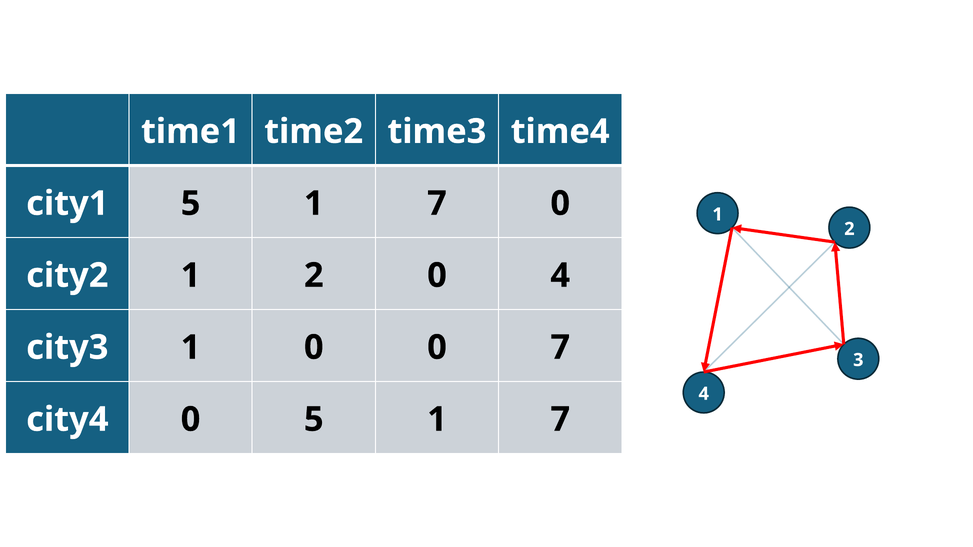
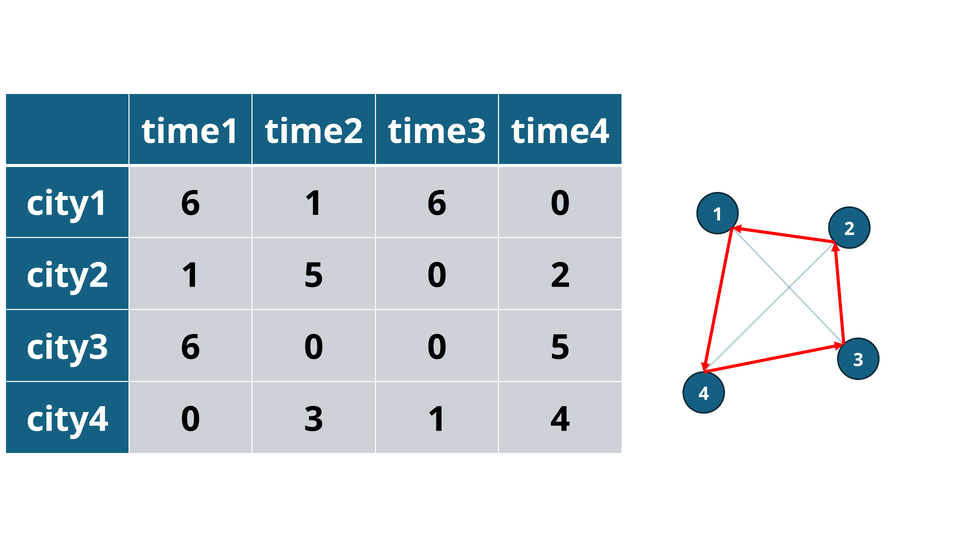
city1 5: 5 -> 6 (191, 204)
7: 7 -> 6 (437, 204)
1 2: 2 -> 5 (314, 276)
0 4: 4 -> 2 (560, 276)
city3 1: 1 -> 6 (191, 348)
0 7: 7 -> 5 (560, 348)
0 5: 5 -> 3 (314, 420)
7: 7 -> 4 (560, 420)
